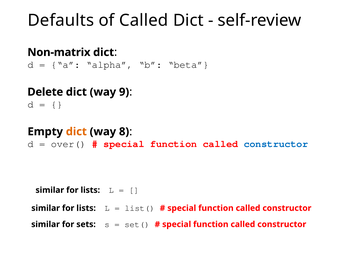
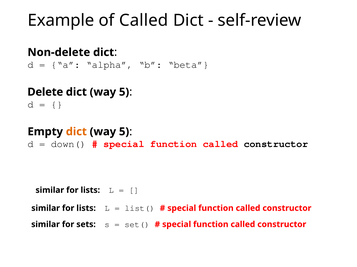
Defaults: Defaults -> Example (61, 21)
Non-matrix: Non-matrix -> Non-delete (59, 52)
9: 9 -> 5 (124, 92)
8: 8 -> 5 (124, 132)
over(: over( -> down( (68, 144)
constructor colour: blue -> black (276, 144)
